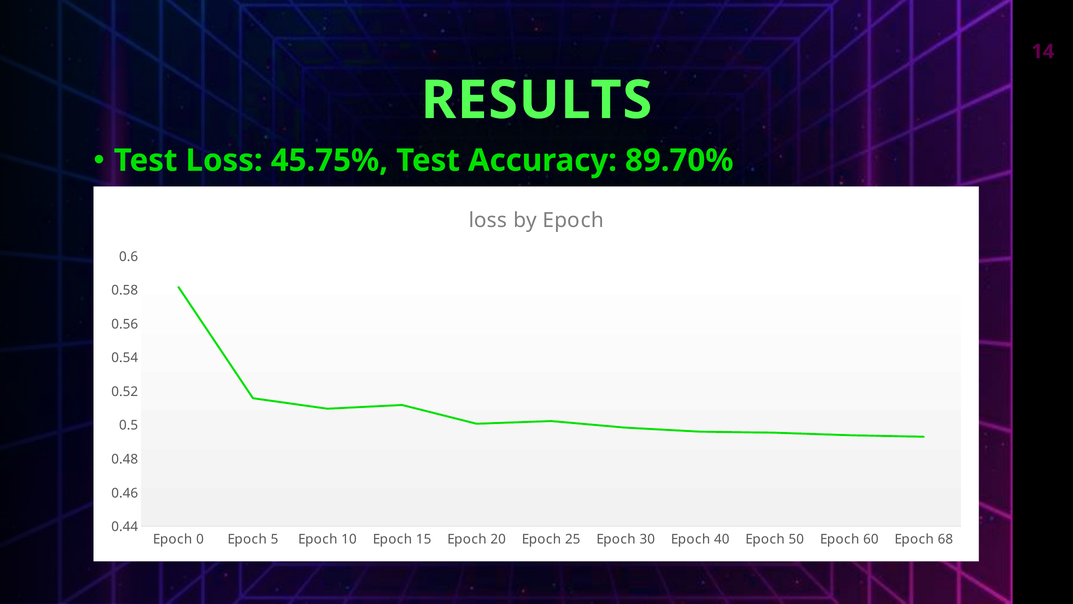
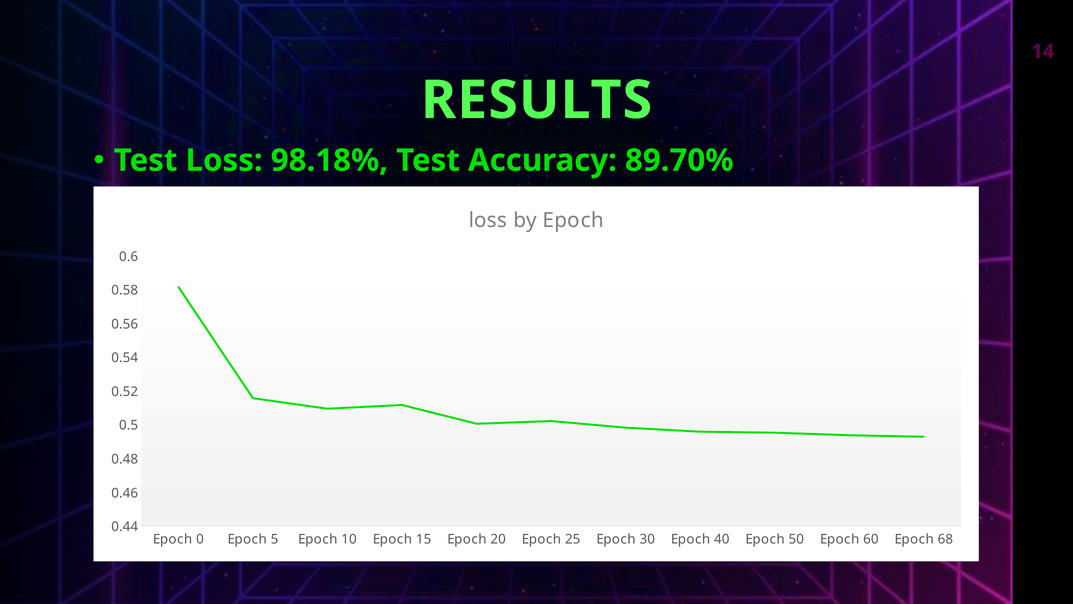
45.75%: 45.75% -> 98.18% (329, 160)
